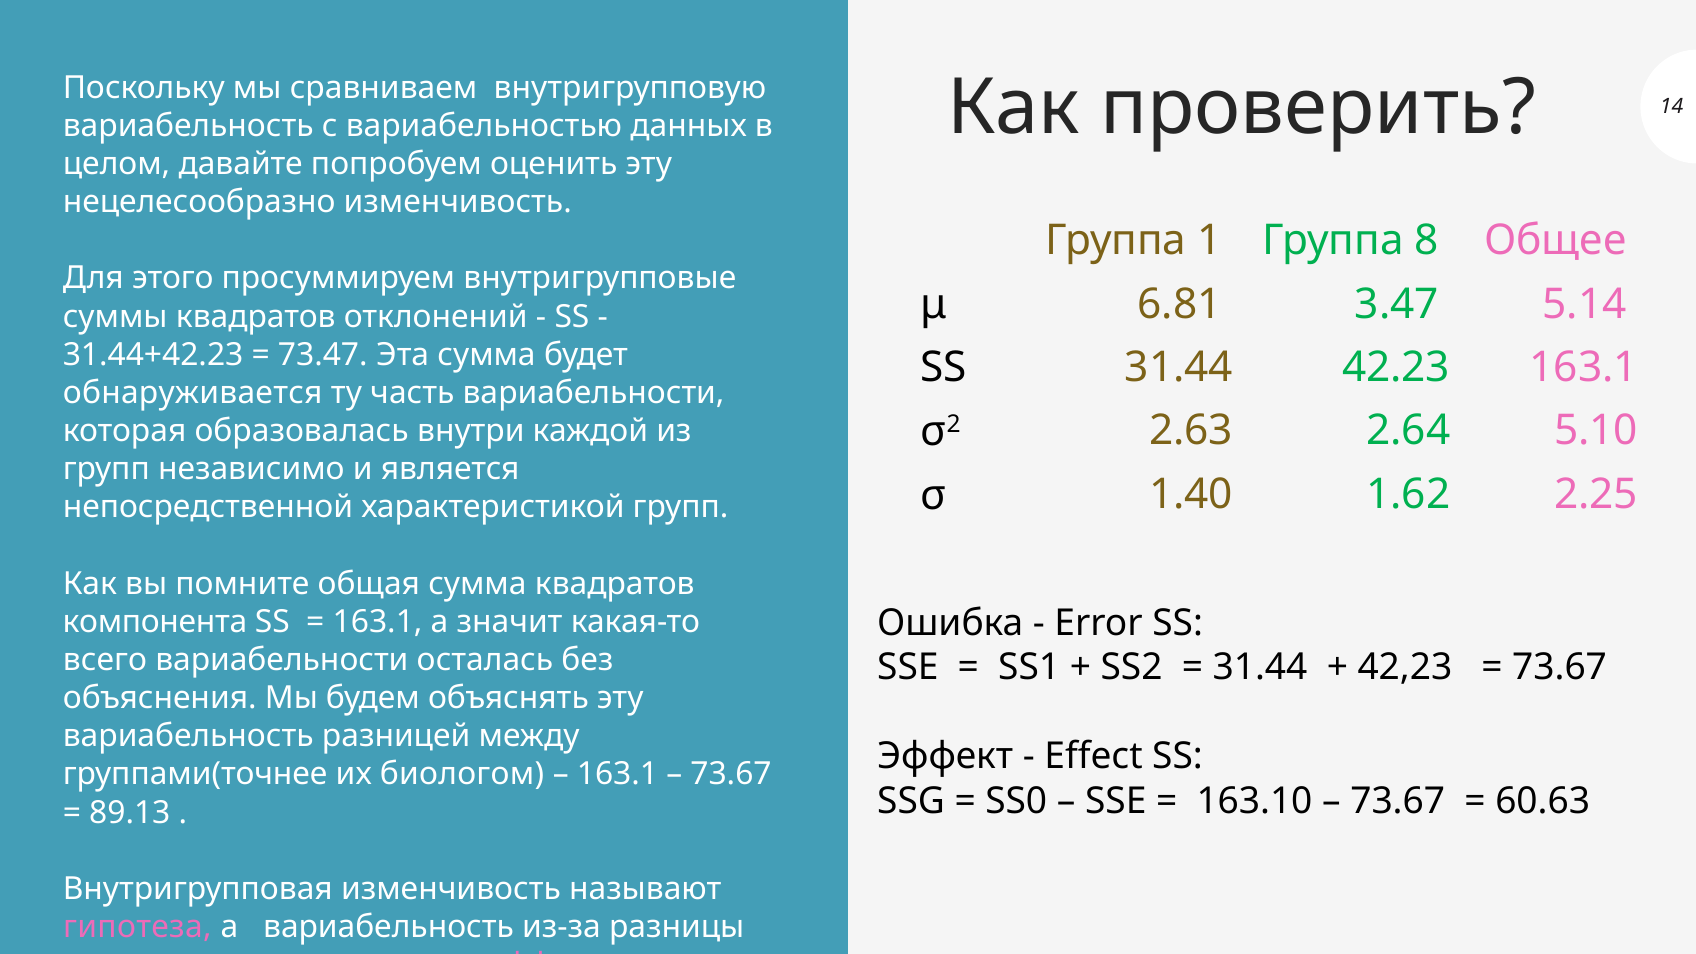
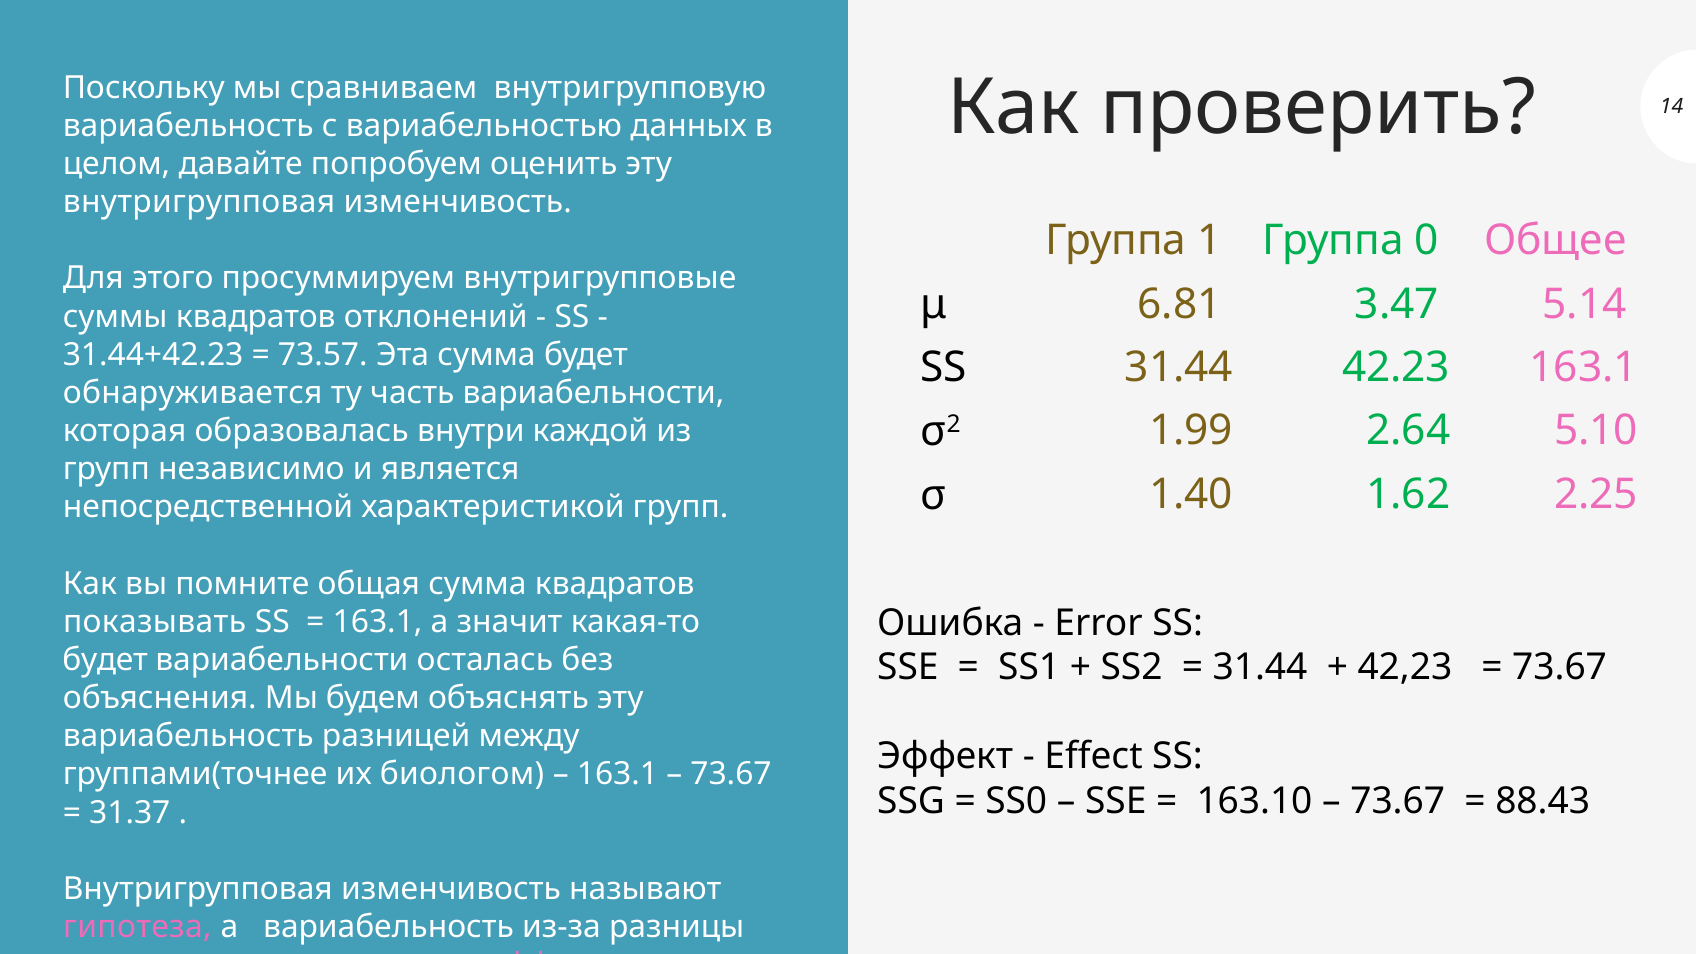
нецелесообразно: нецелесообразно -> внутригрупповая (199, 202)
8: 8 -> 0 (1427, 241)
73.47: 73.47 -> 73.57 (323, 355)
2.63: 2.63 -> 1.99 (1191, 431)
компонента: компонента -> показывать (155, 622)
всего: всего -> будет (105, 660)
60.63: 60.63 -> 88.43 (1543, 801)
89.13: 89.13 -> 31.37 (130, 813)
